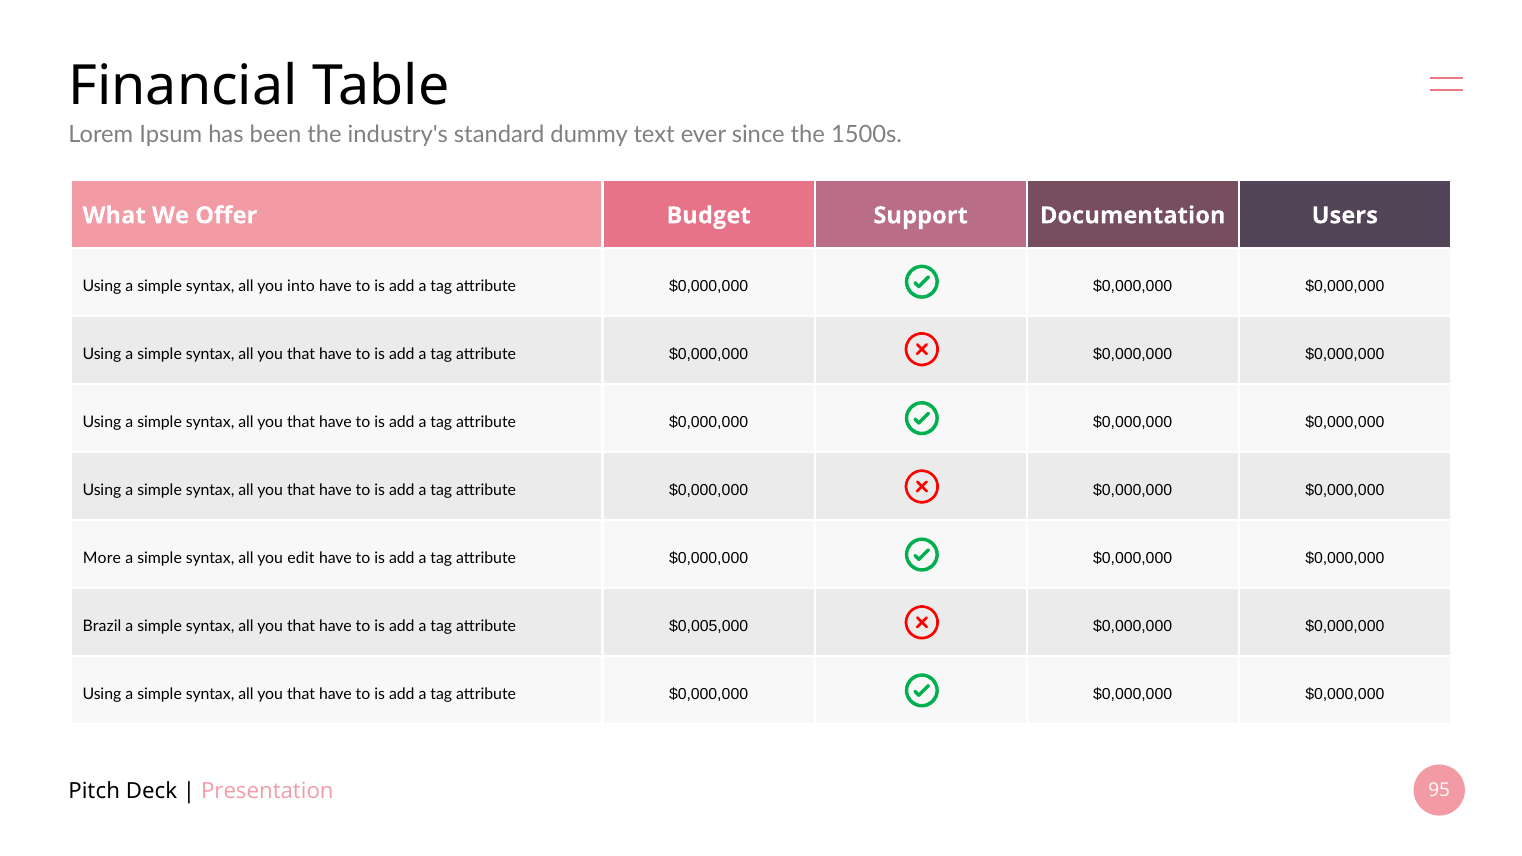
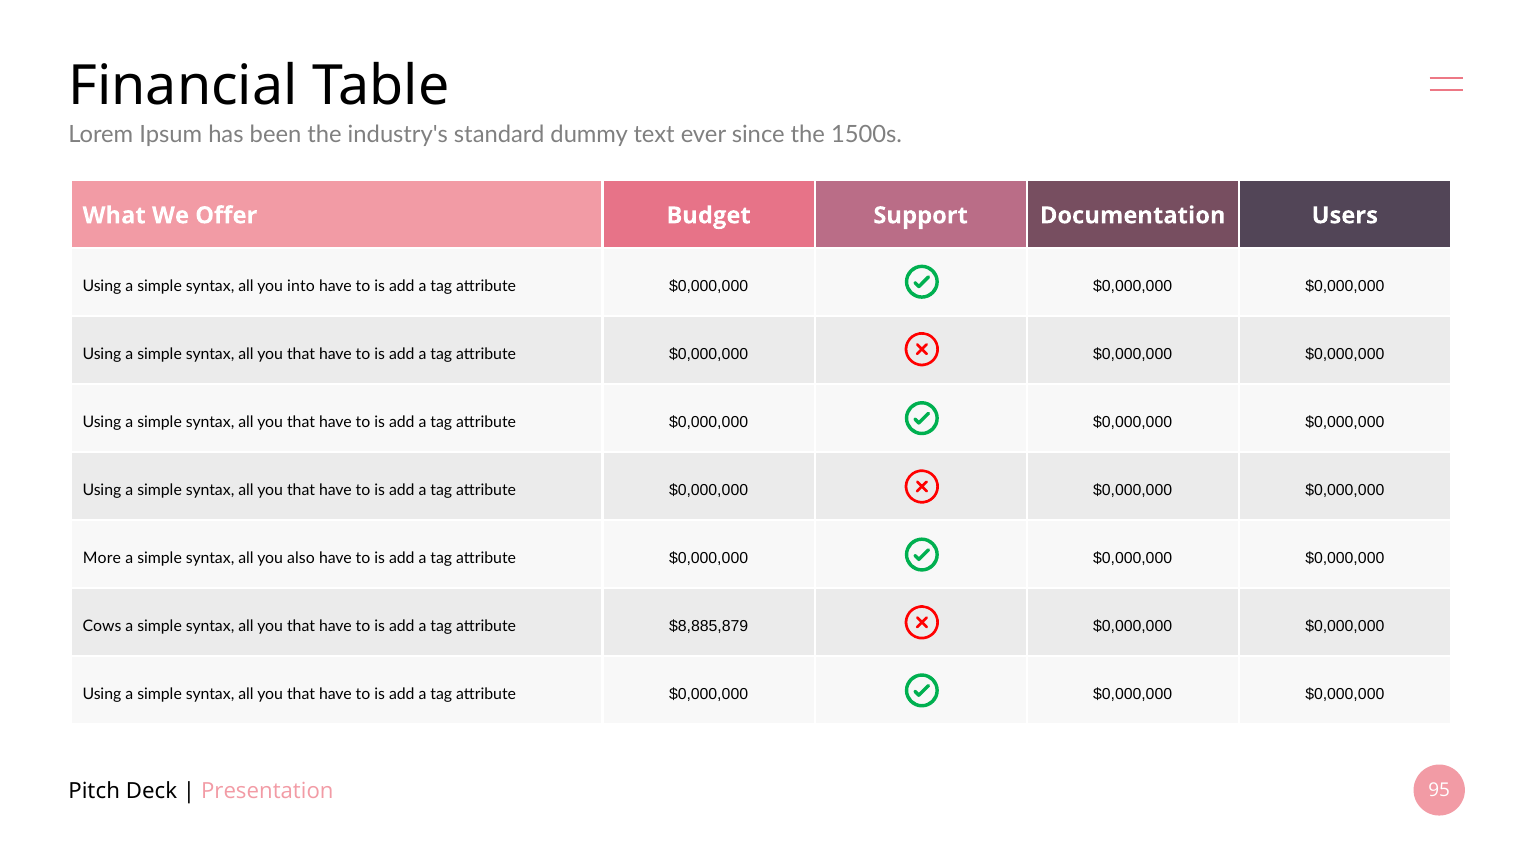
edit: edit -> also (301, 558)
Brazil: Brazil -> Cows (102, 626)
$0,005,000: $0,005,000 -> $8,885,879 (709, 626)
